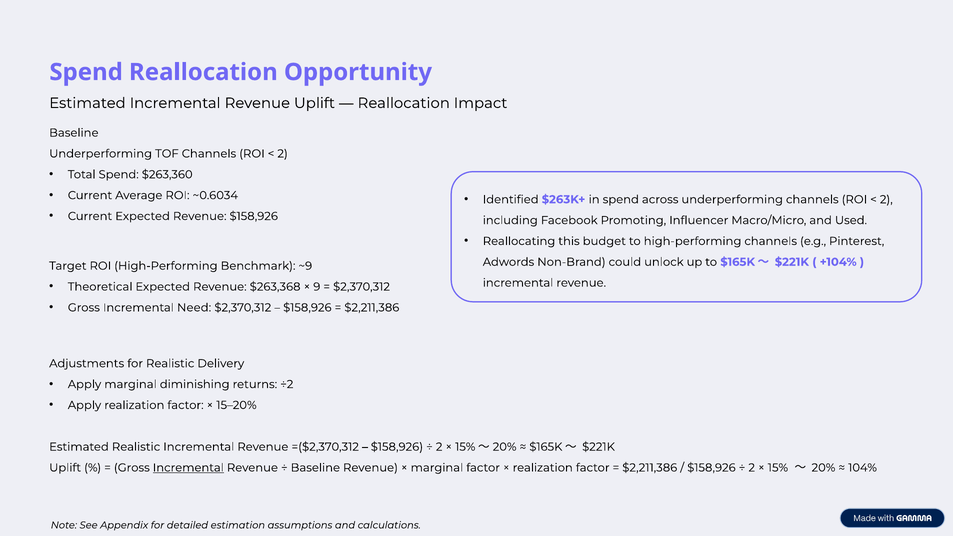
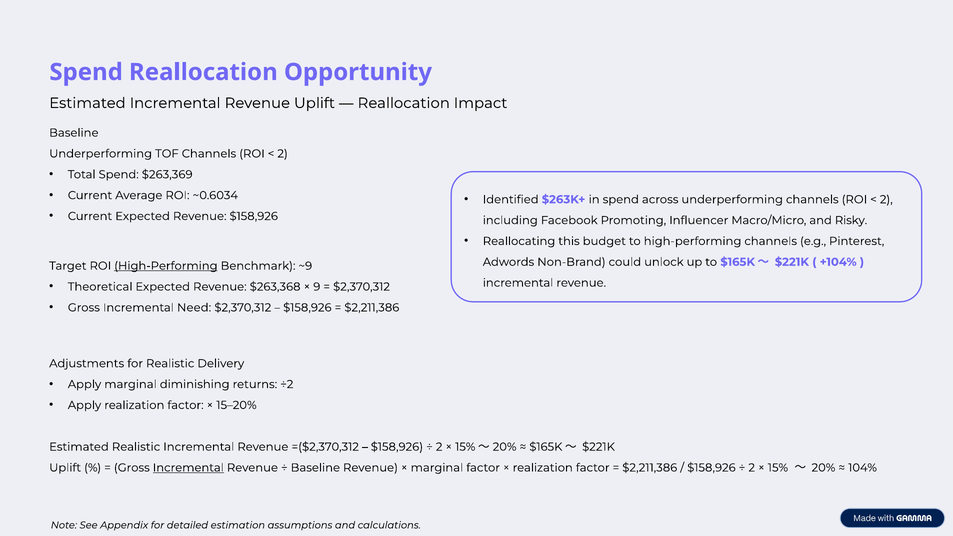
$263,360: $263,360 -> $263,369 (167, 175)
Used: Used -> Risky (851, 220)
High-Performing underline: none -> present (166, 266)
